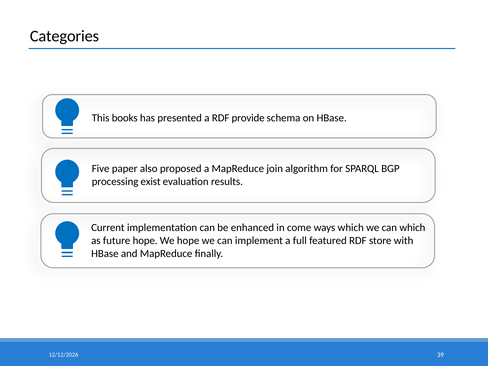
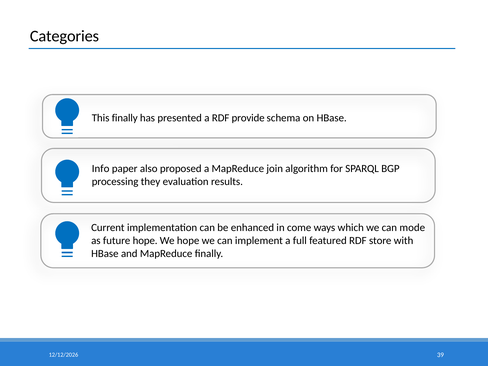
This books: books -> finally (125, 118)
Five: Five -> Info (101, 169)
exist: exist -> they (151, 182)
can which: which -> mode (412, 227)
